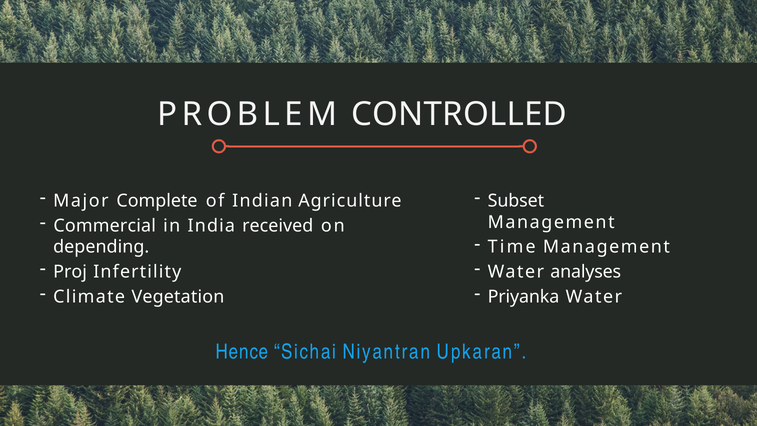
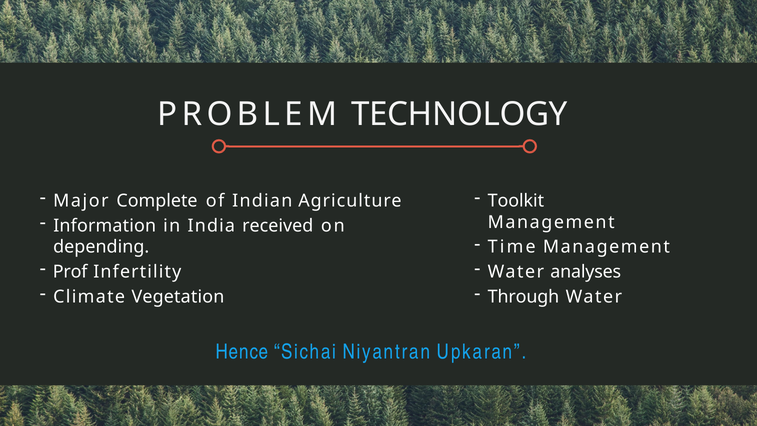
CONTROLLED: CONTROLLED -> TECHNOLOGY (459, 114)
Subset: Subset -> Toolkit (516, 201)
Commercial: Commercial -> Information (105, 226)
Proj: Proj -> Prof (70, 272)
Priyanka: Priyanka -> Through (523, 297)
